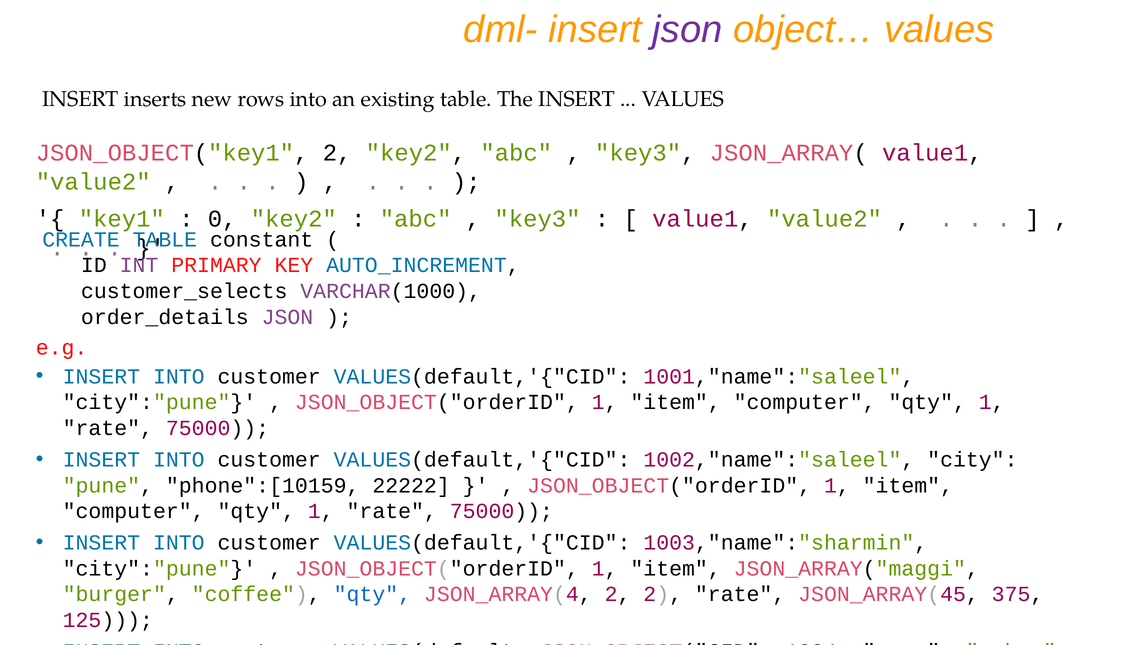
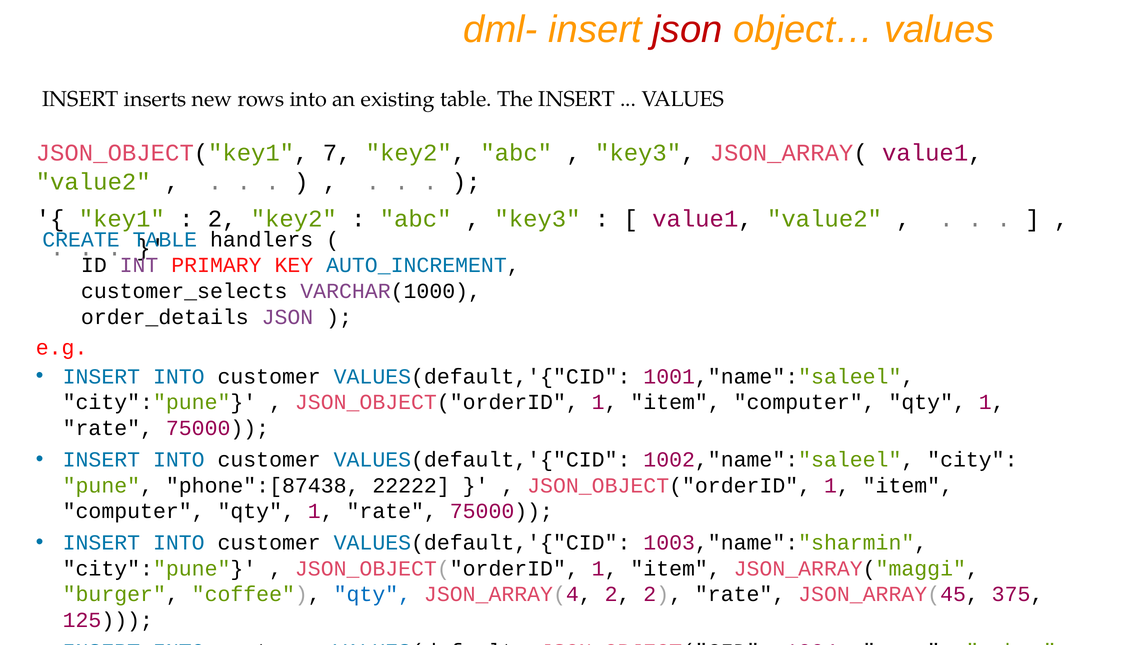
json colour: purple -> red (687, 30)
JSON_OBJECT("key1 2: 2 -> 7 (337, 153)
0: 0 -> 2 (222, 219)
constant: constant -> handlers (262, 240)
phone":[10159: phone":[10159 -> phone":[87438 (263, 486)
